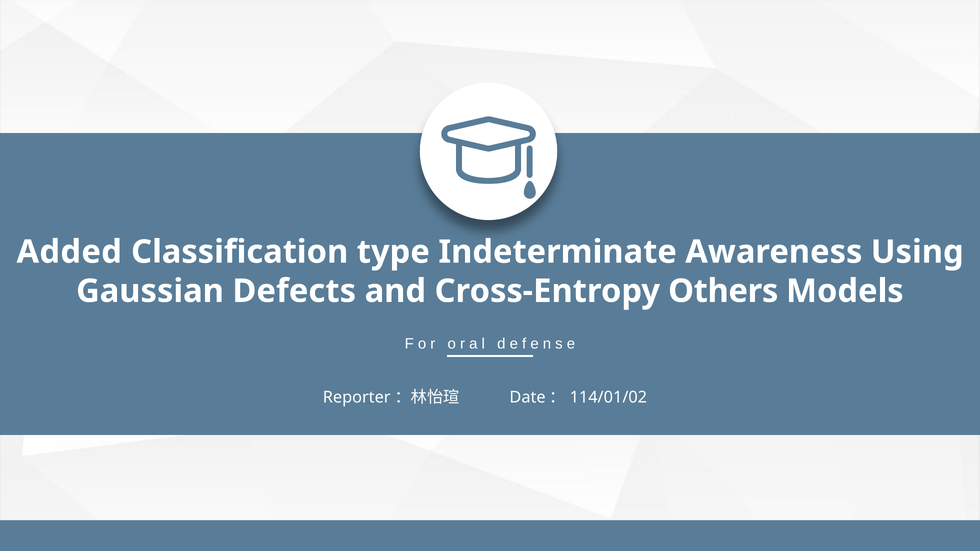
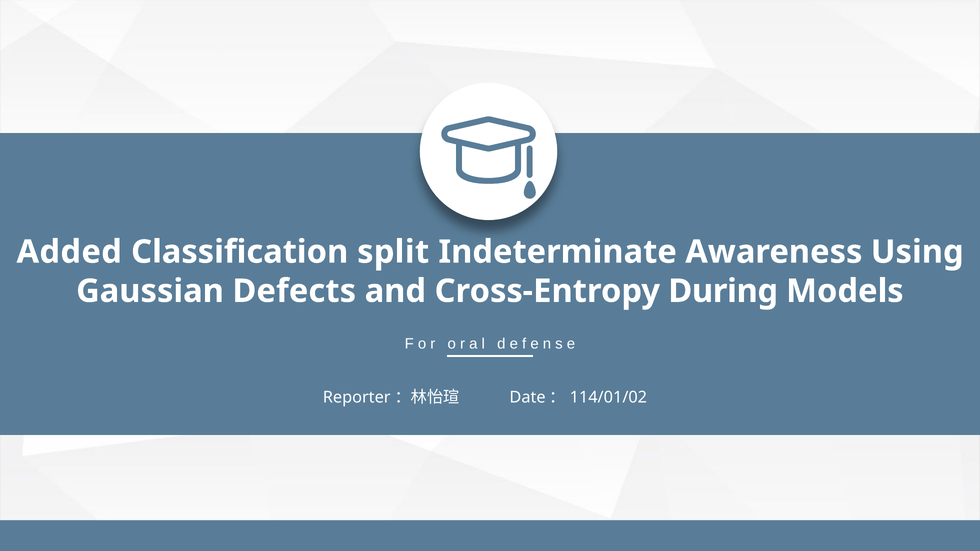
type: type -> split (393, 252)
Others: Others -> During (723, 291)
